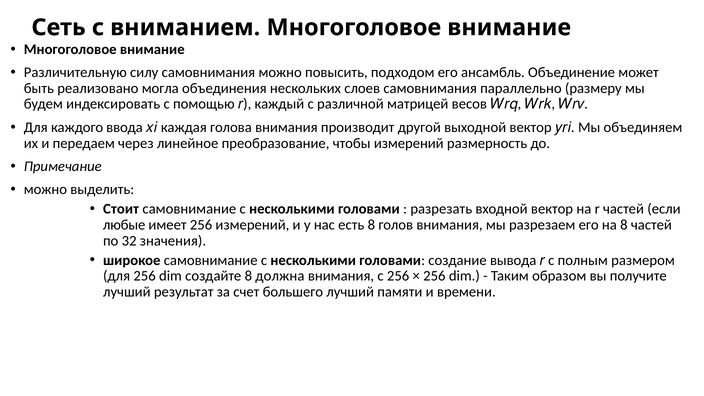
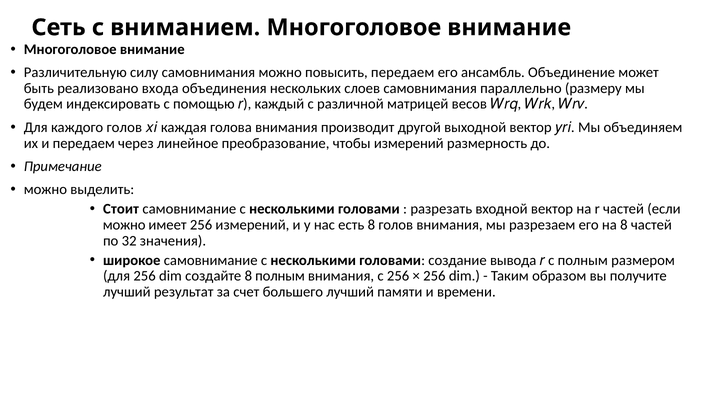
повысить подходом: подходом -> передаем (403, 72)
могла: могла -> входа (160, 88)
каждого ввода: ввода -> голов (124, 127)
любые: любые -> можно (124, 225)
8 должна: должна -> полным (280, 276)
